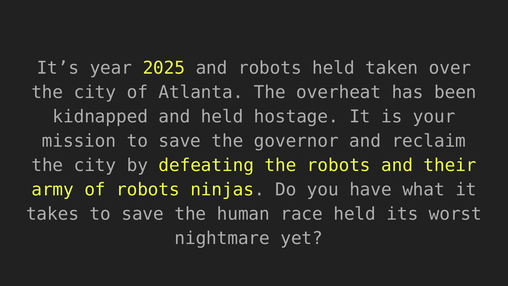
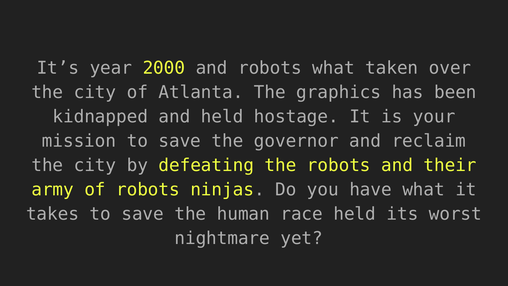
2025: 2025 -> 2000 (164, 68)
robots held: held -> what (333, 68)
overheat: overheat -> graphics (339, 92)
